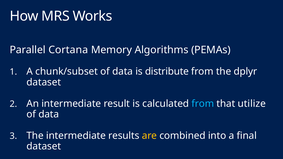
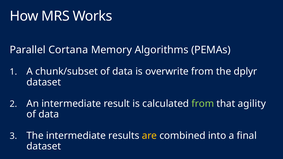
distribute: distribute -> overwrite (167, 72)
from colour: light blue -> light green (203, 104)
utilize: utilize -> agility (252, 104)
